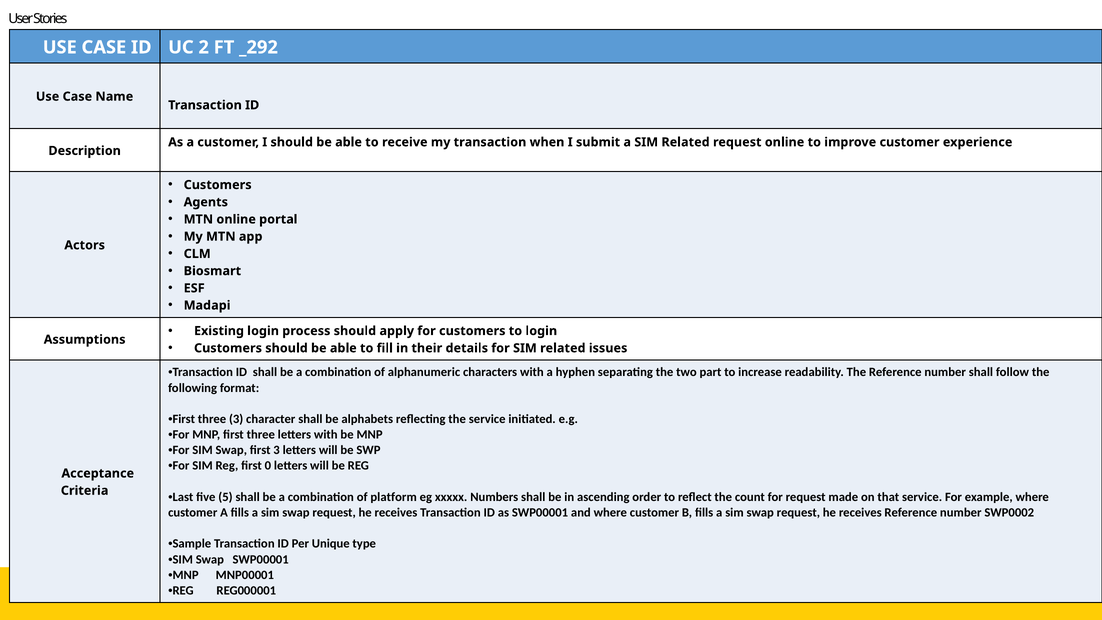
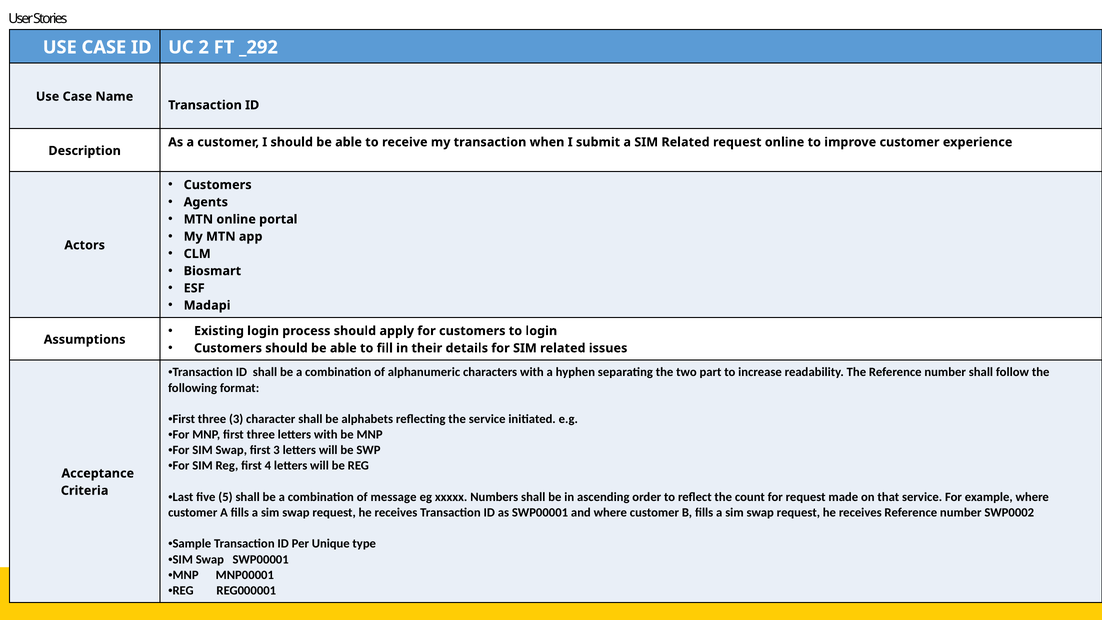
0: 0 -> 4 (268, 466)
platform: platform -> message (394, 497)
